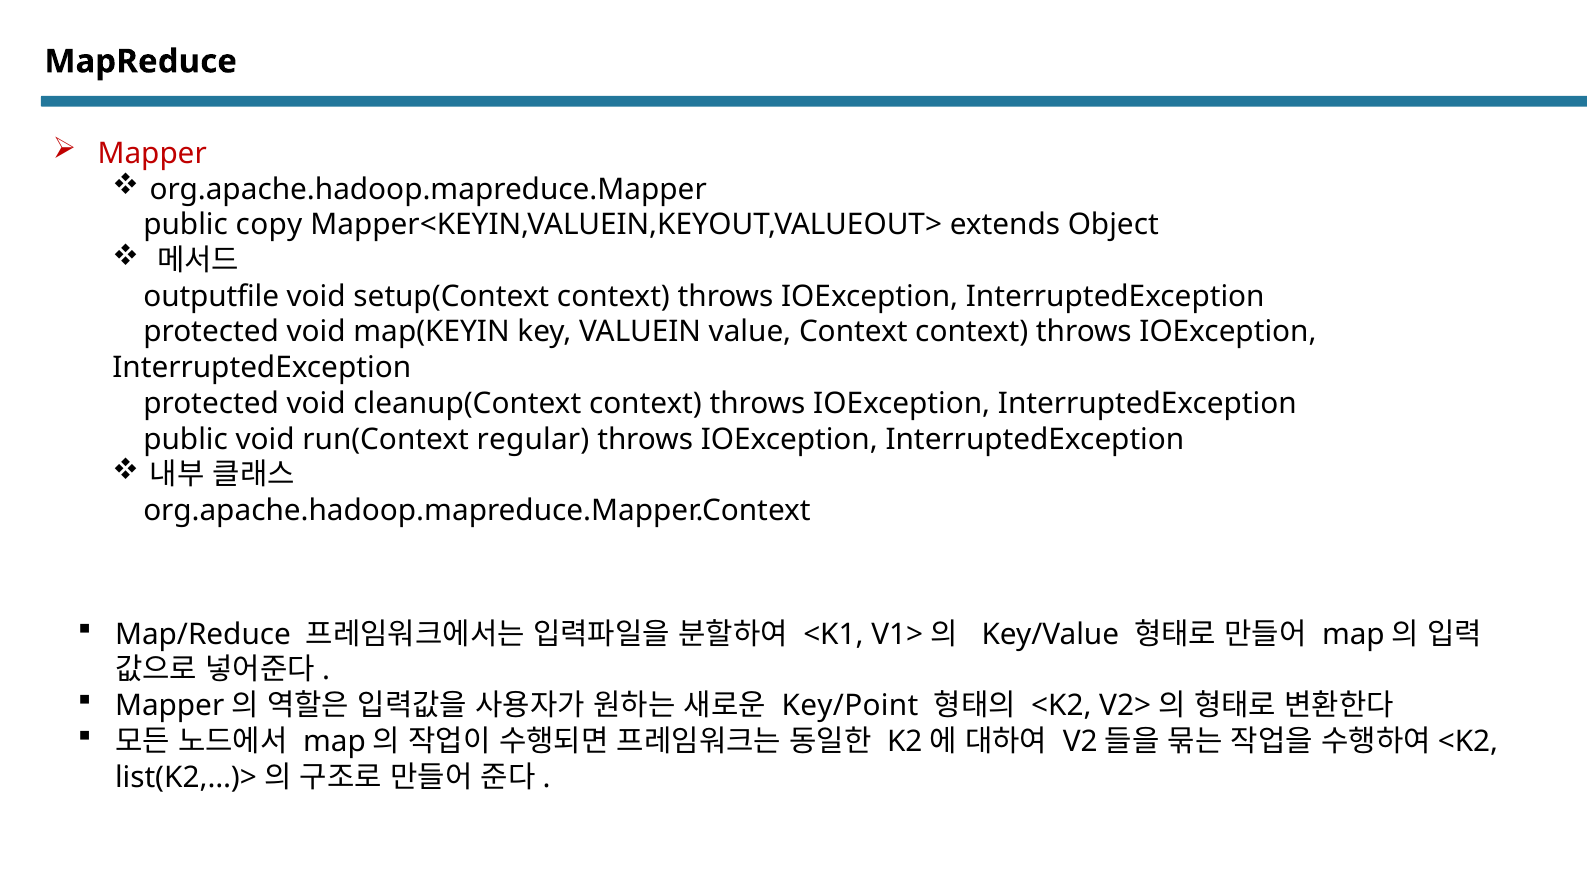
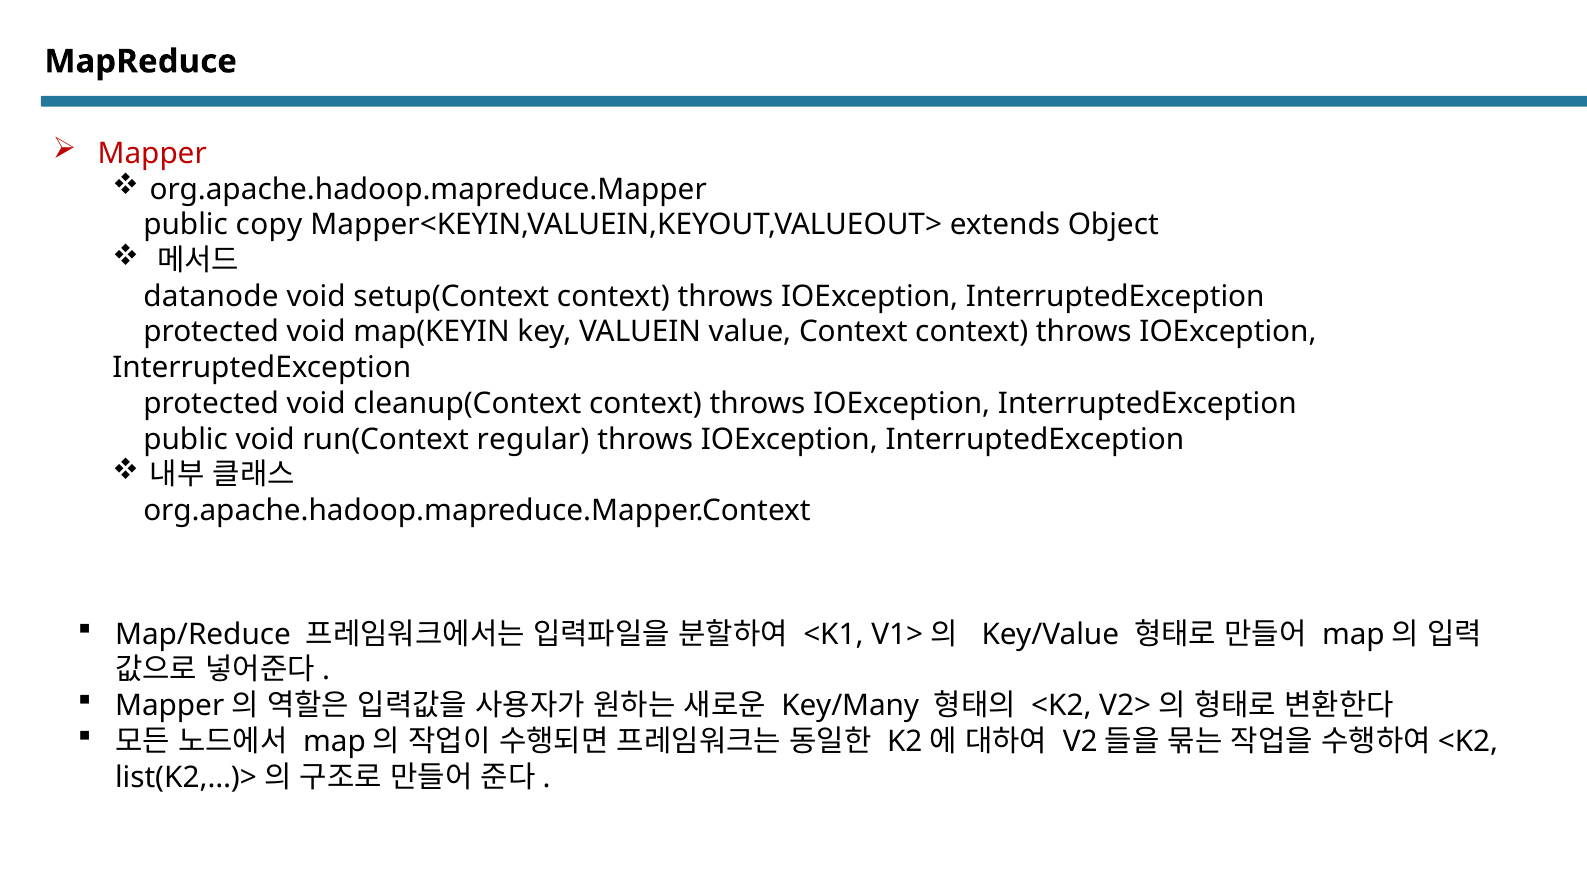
outputfile: outputfile -> datanode (211, 296)
Key/Point: Key/Point -> Key/Many (850, 705)
